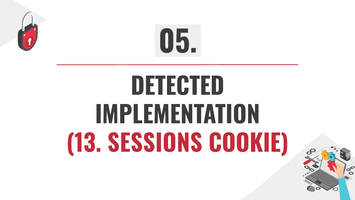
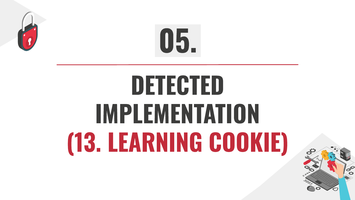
SESSIONS: SESSIONS -> LEARNING (155, 144)
